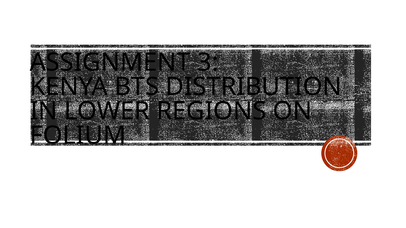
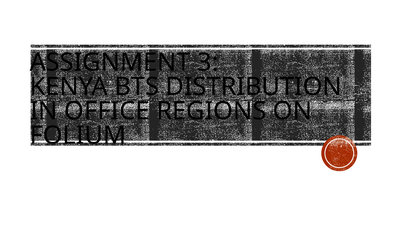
LOWER: LOWER -> OFFICE (107, 111)
